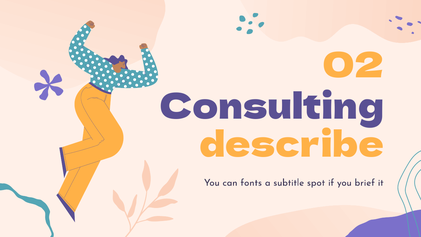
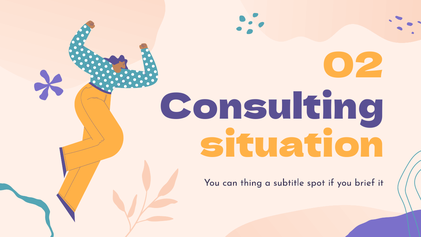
describe: describe -> situation (292, 145)
fonts: fonts -> thing (251, 182)
